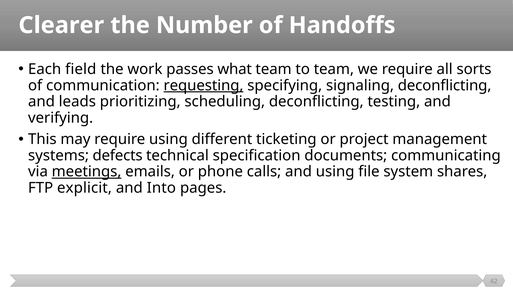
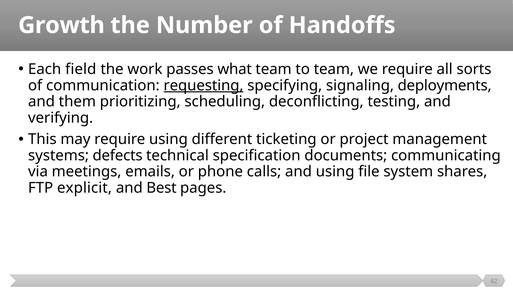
Clearer: Clearer -> Growth (61, 25)
signaling deconflicting: deconflicting -> deployments (445, 85)
leads: leads -> them (77, 101)
meetings underline: present -> none (87, 171)
Into: Into -> Best (161, 188)
